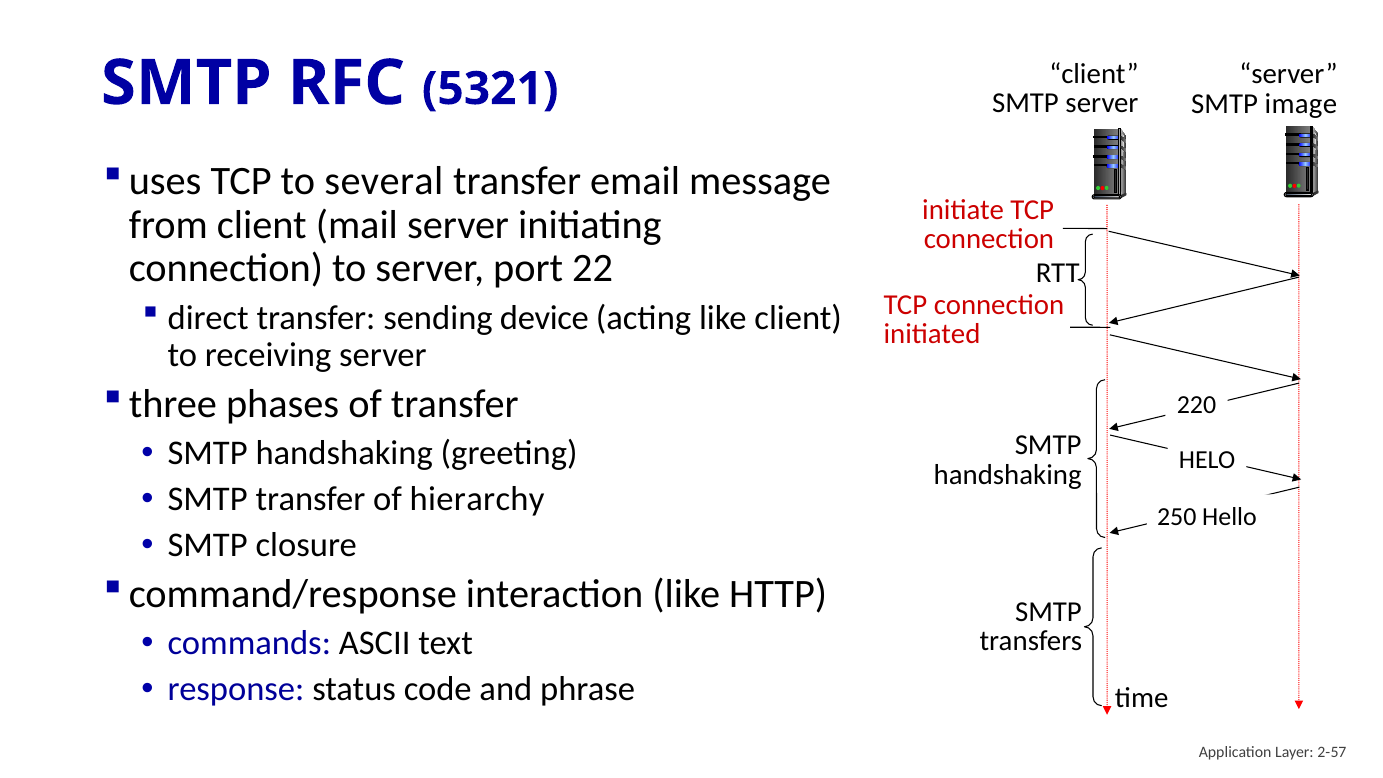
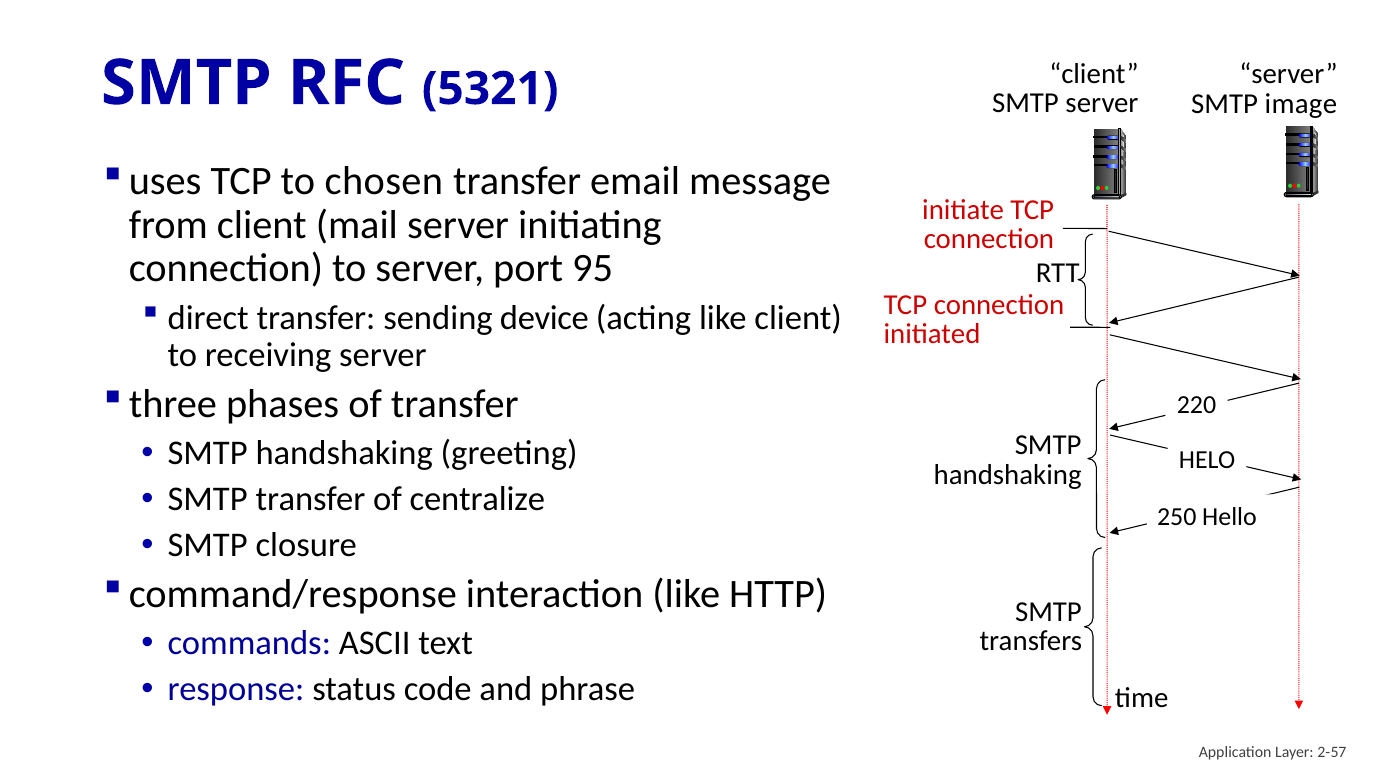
several: several -> chosen (384, 181)
22: 22 -> 95 (593, 269)
hierarchy: hierarchy -> centralize (477, 499)
